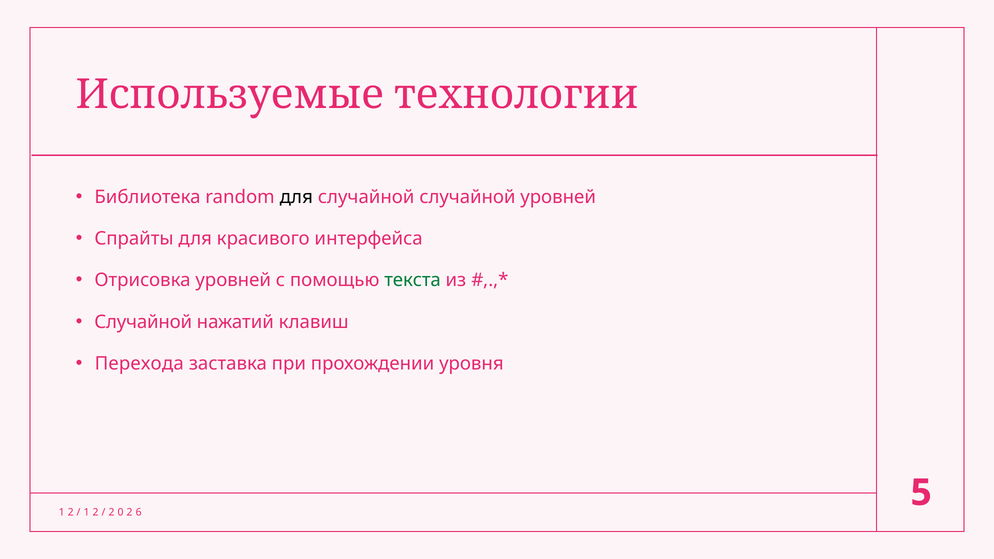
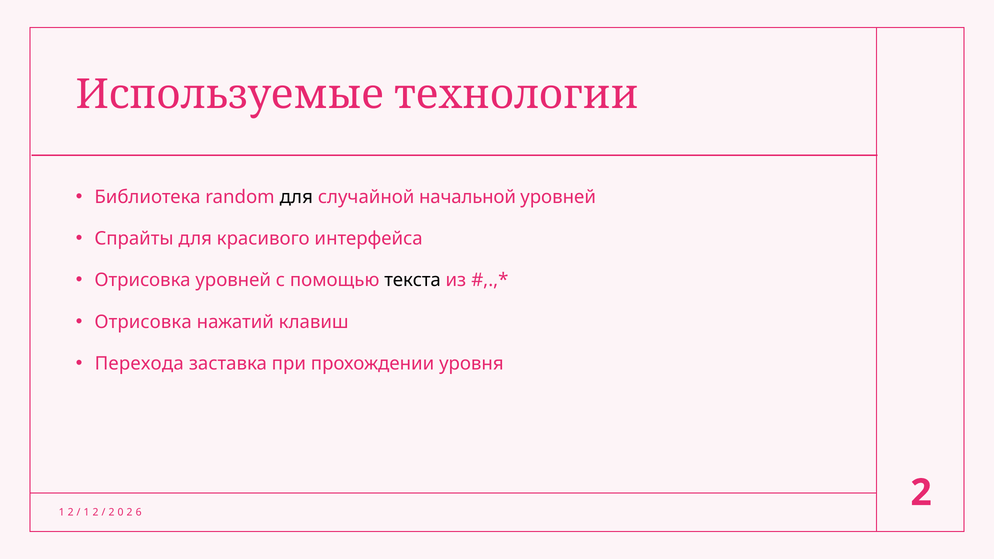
случайной случайной: случайной -> начальной (468, 197)
текста colour: green -> black (413, 280)
Случайной: Случайной -> Отрисовка (143, 322)
5: 5 -> 2 (921, 493)
